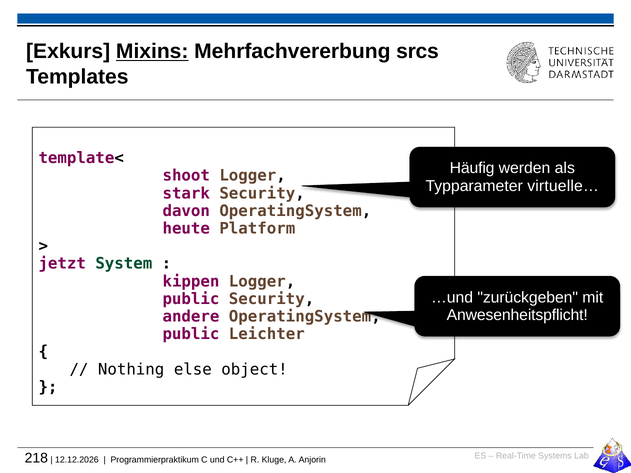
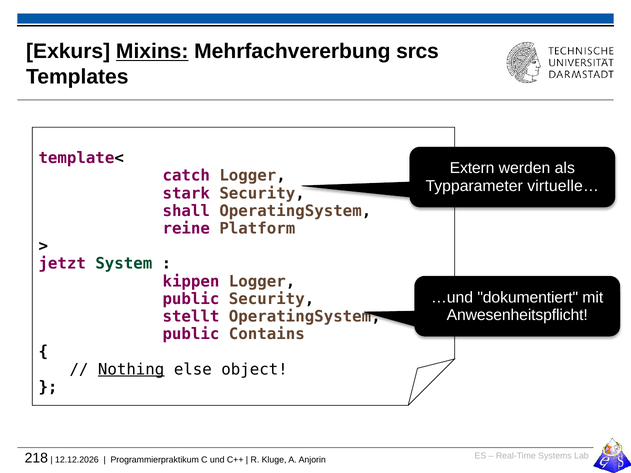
Häufig: Häufig -> Extern (472, 168)
shoot: shoot -> catch (186, 176)
davon: davon -> shall (186, 211)
heute: heute -> reine (186, 229)
zurückgeben: zurückgeben -> dokumentiert (528, 298)
andere: andere -> stellt (191, 317)
Leichter: Leichter -> Contains (267, 334)
Nothing underline: none -> present (131, 370)
